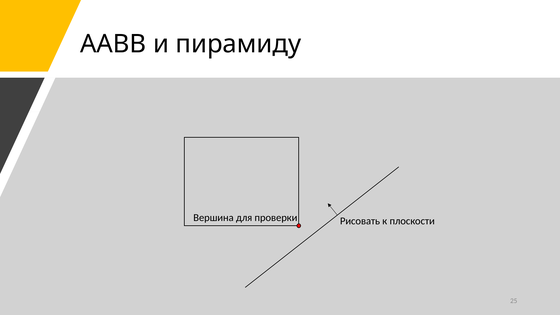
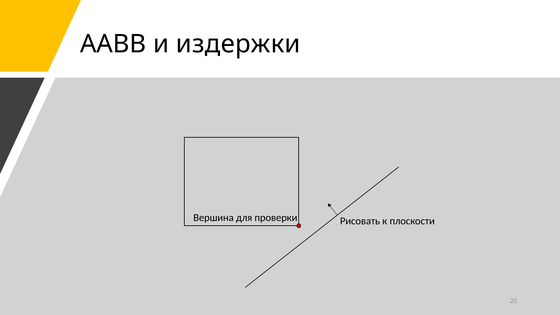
пирамиду: пирамиду -> издержки (238, 44)
